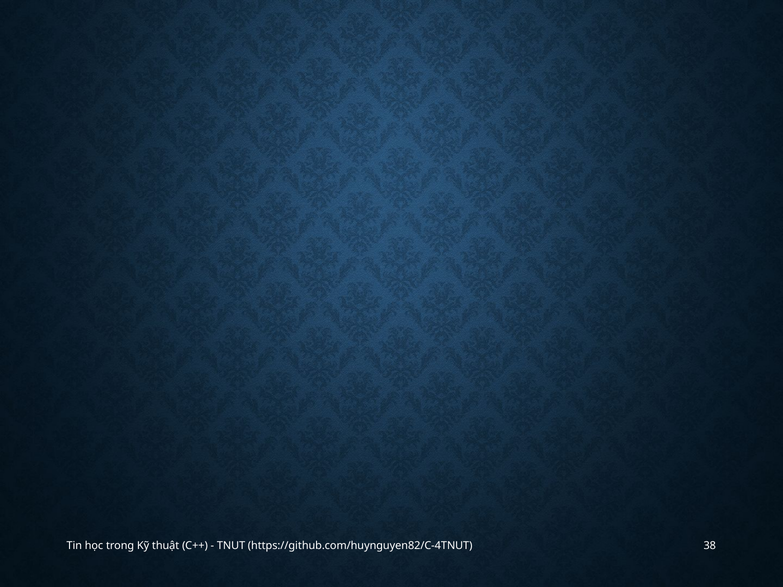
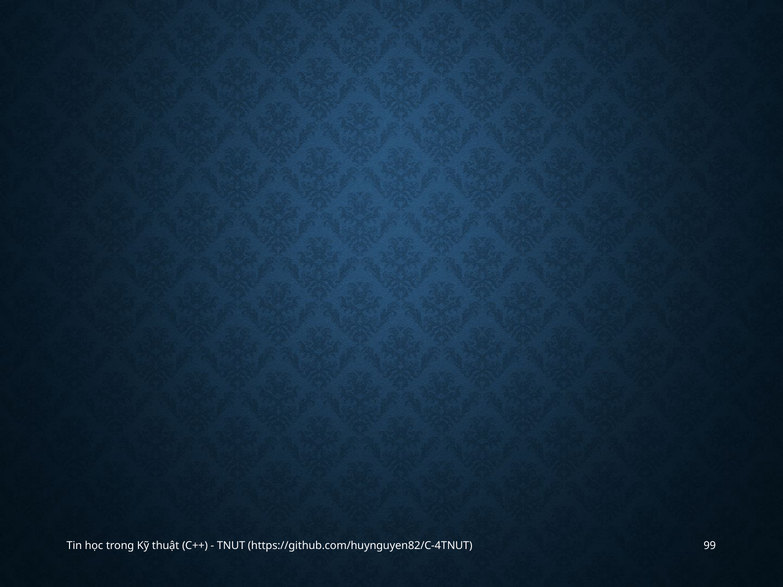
38: 38 -> 99 (710, 546)
